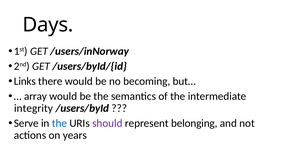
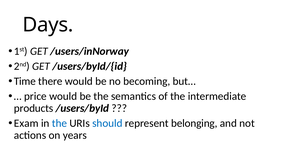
Links: Links -> Time (25, 82)
array: array -> price (35, 97)
integrity: integrity -> products (34, 109)
Serve: Serve -> Exam (26, 124)
should colour: purple -> blue (107, 124)
